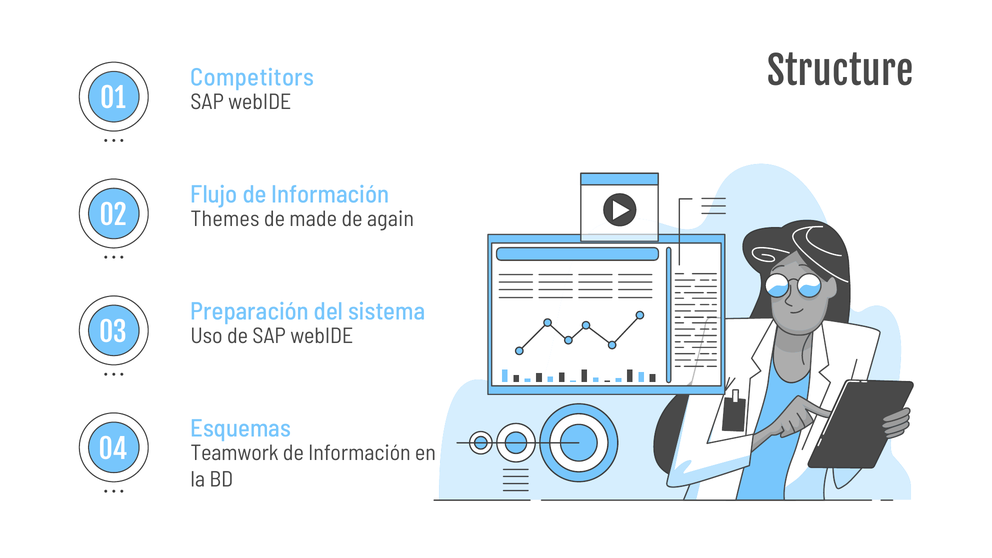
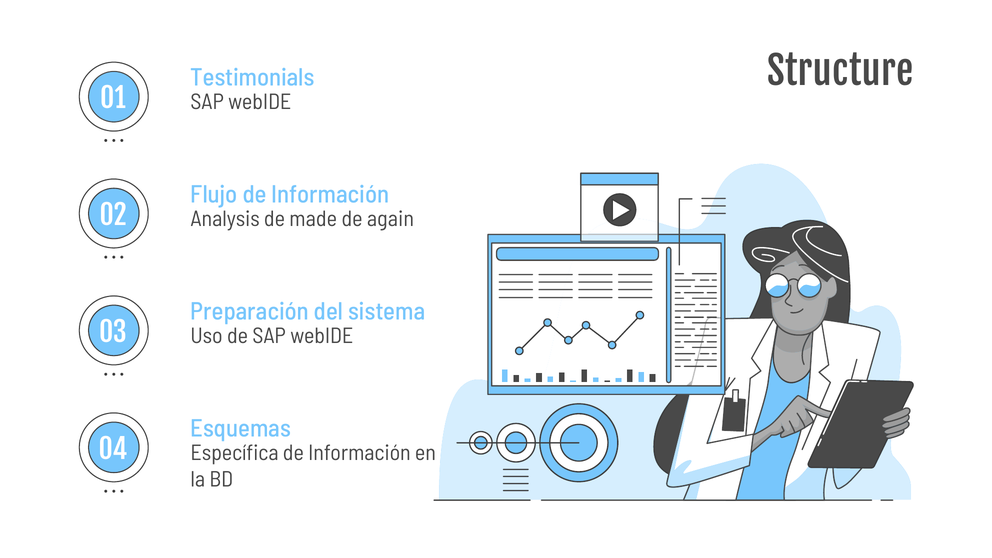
Competitors: Competitors -> Testimonials (252, 78)
Themes: Themes -> Analysis (225, 219)
Teamwork: Teamwork -> Específica (235, 453)
